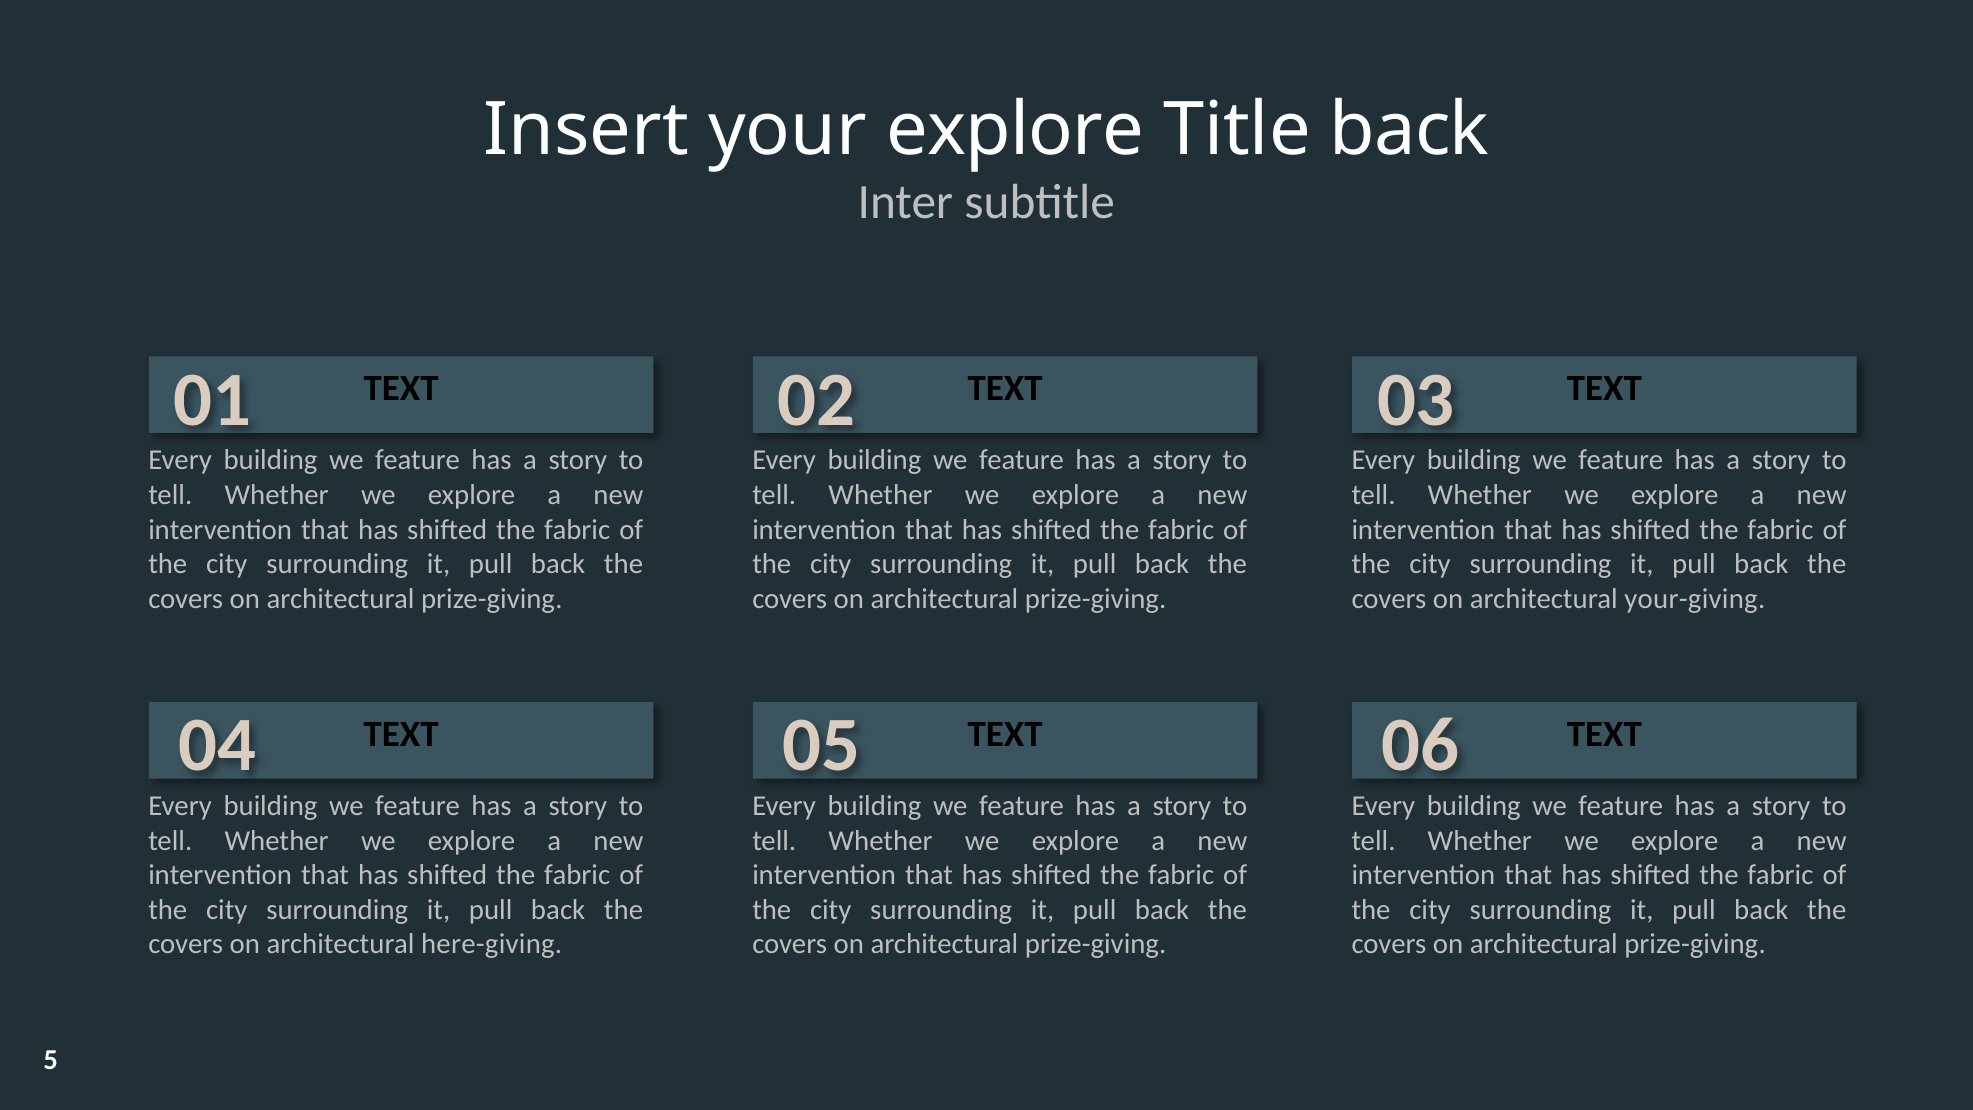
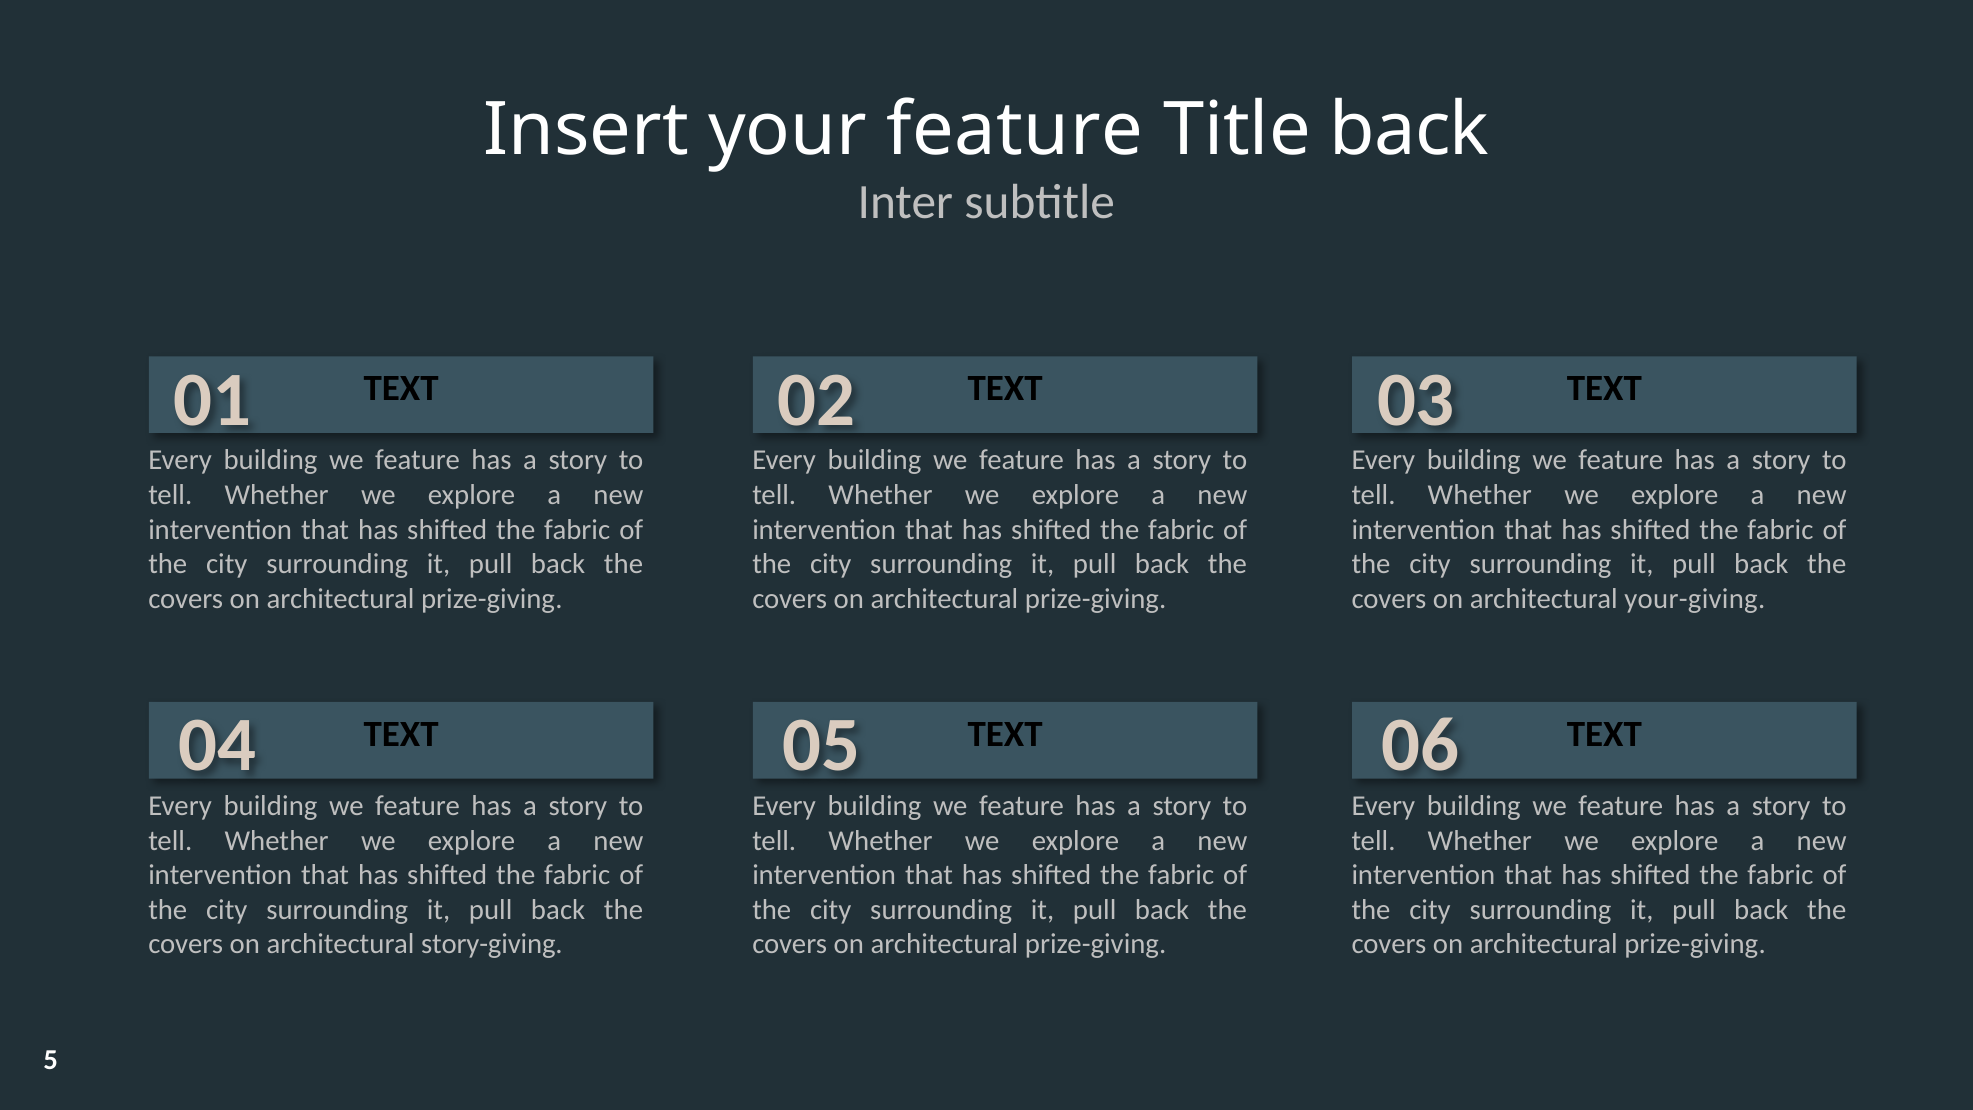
your explore: explore -> feature (1015, 130)
here-giving: here-giving -> story-giving (492, 944)
